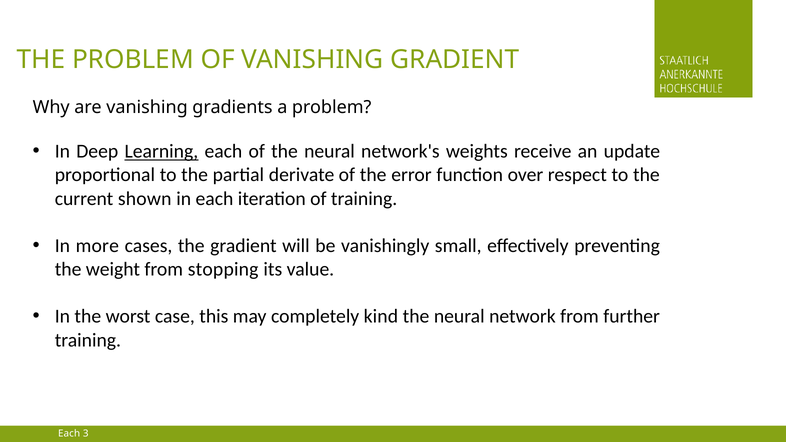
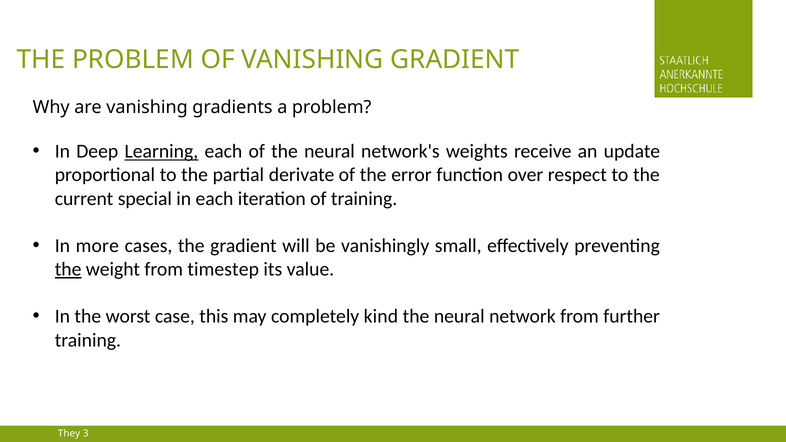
shown: shown -> special (145, 199)
the underline: none -> present (68, 269)
stopping: stopping -> timestep (223, 269)
Each: Each -> They (69, 434)
